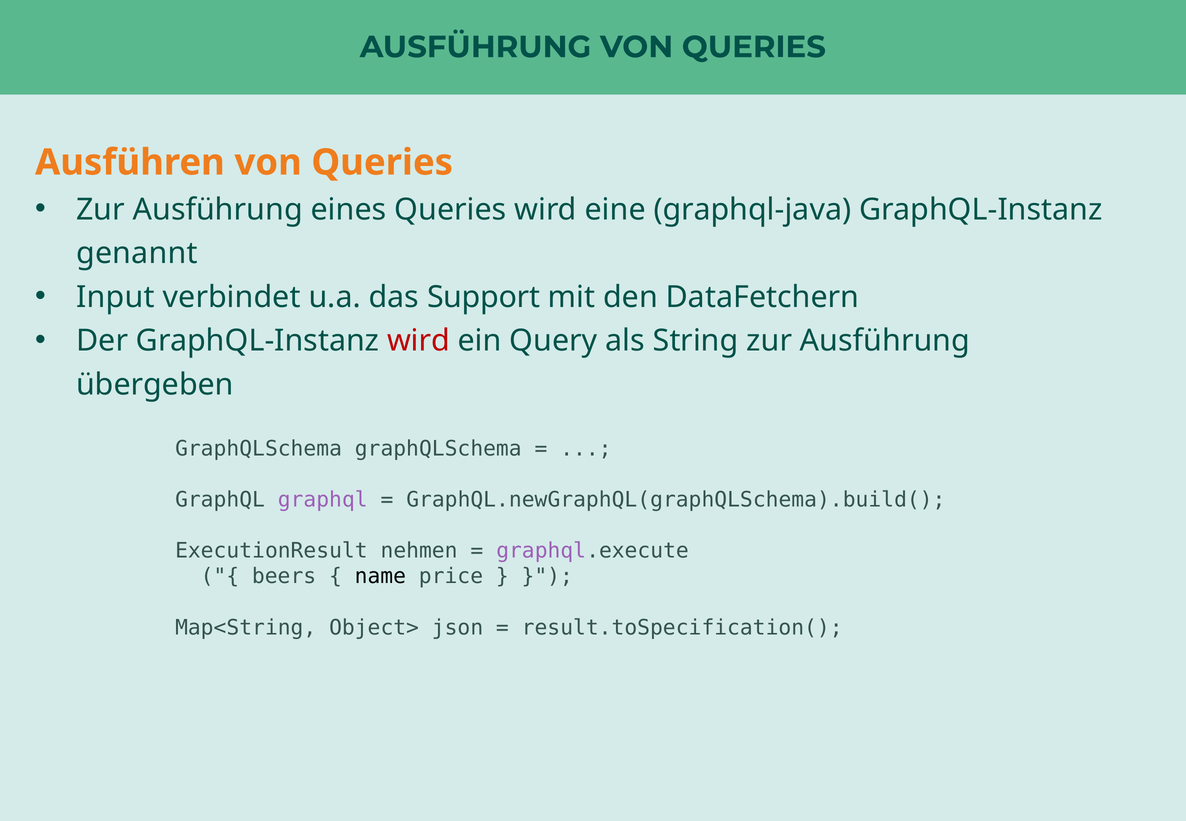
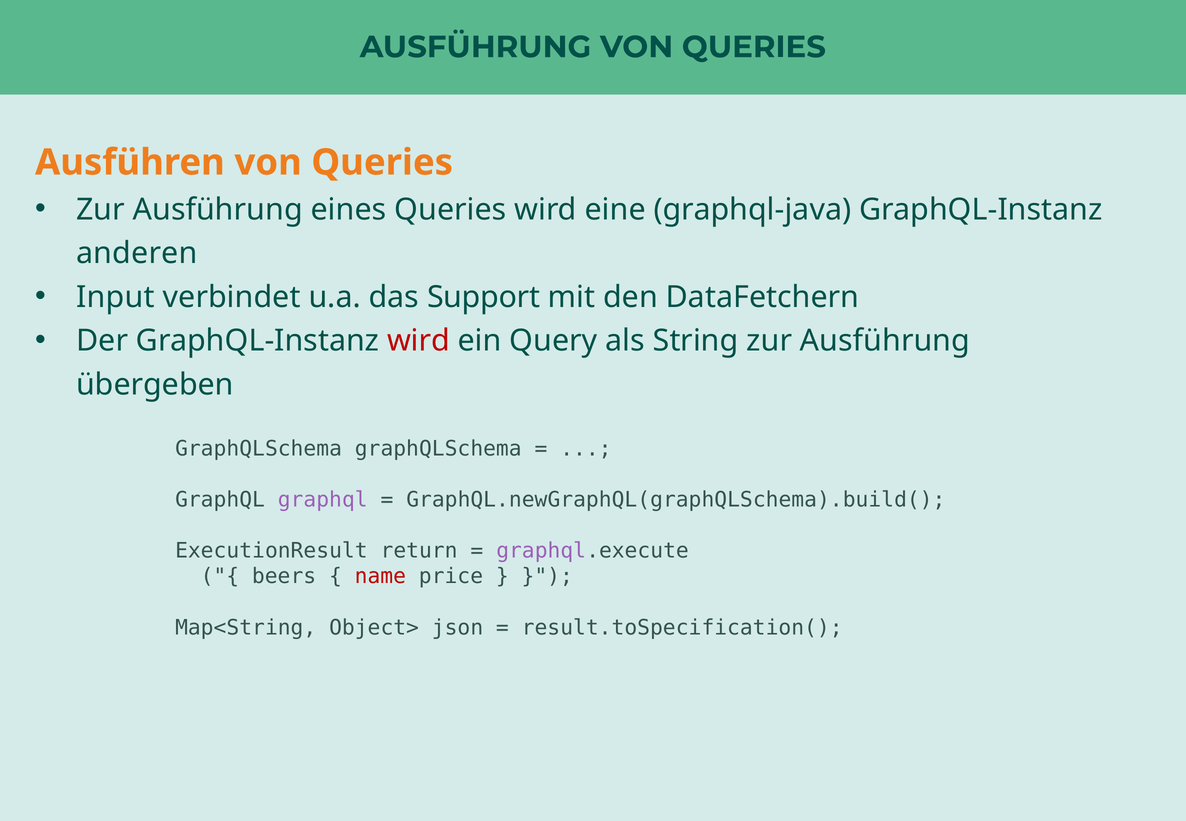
genannt: genannt -> anderen (137, 253)
nehmen: nehmen -> return (419, 551)
name colour: black -> red (380, 577)
